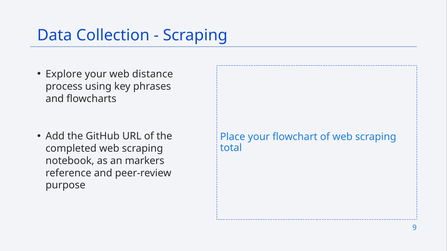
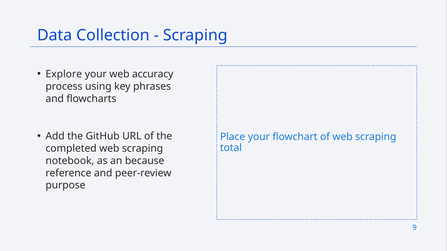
distance: distance -> accuracy (153, 74)
markers: markers -> because (145, 161)
